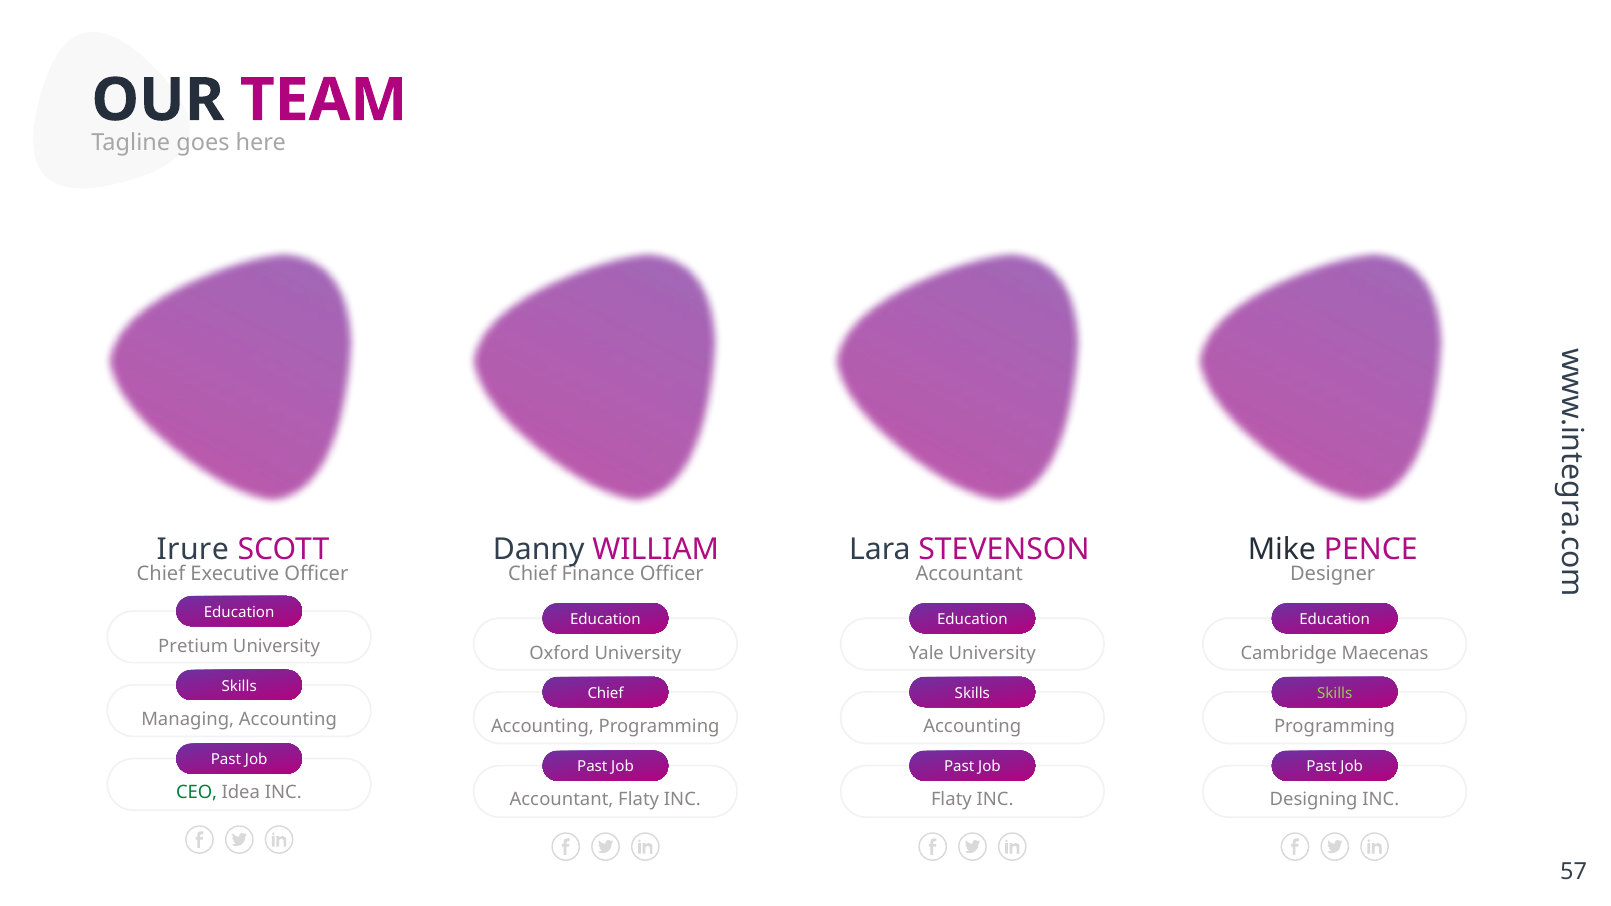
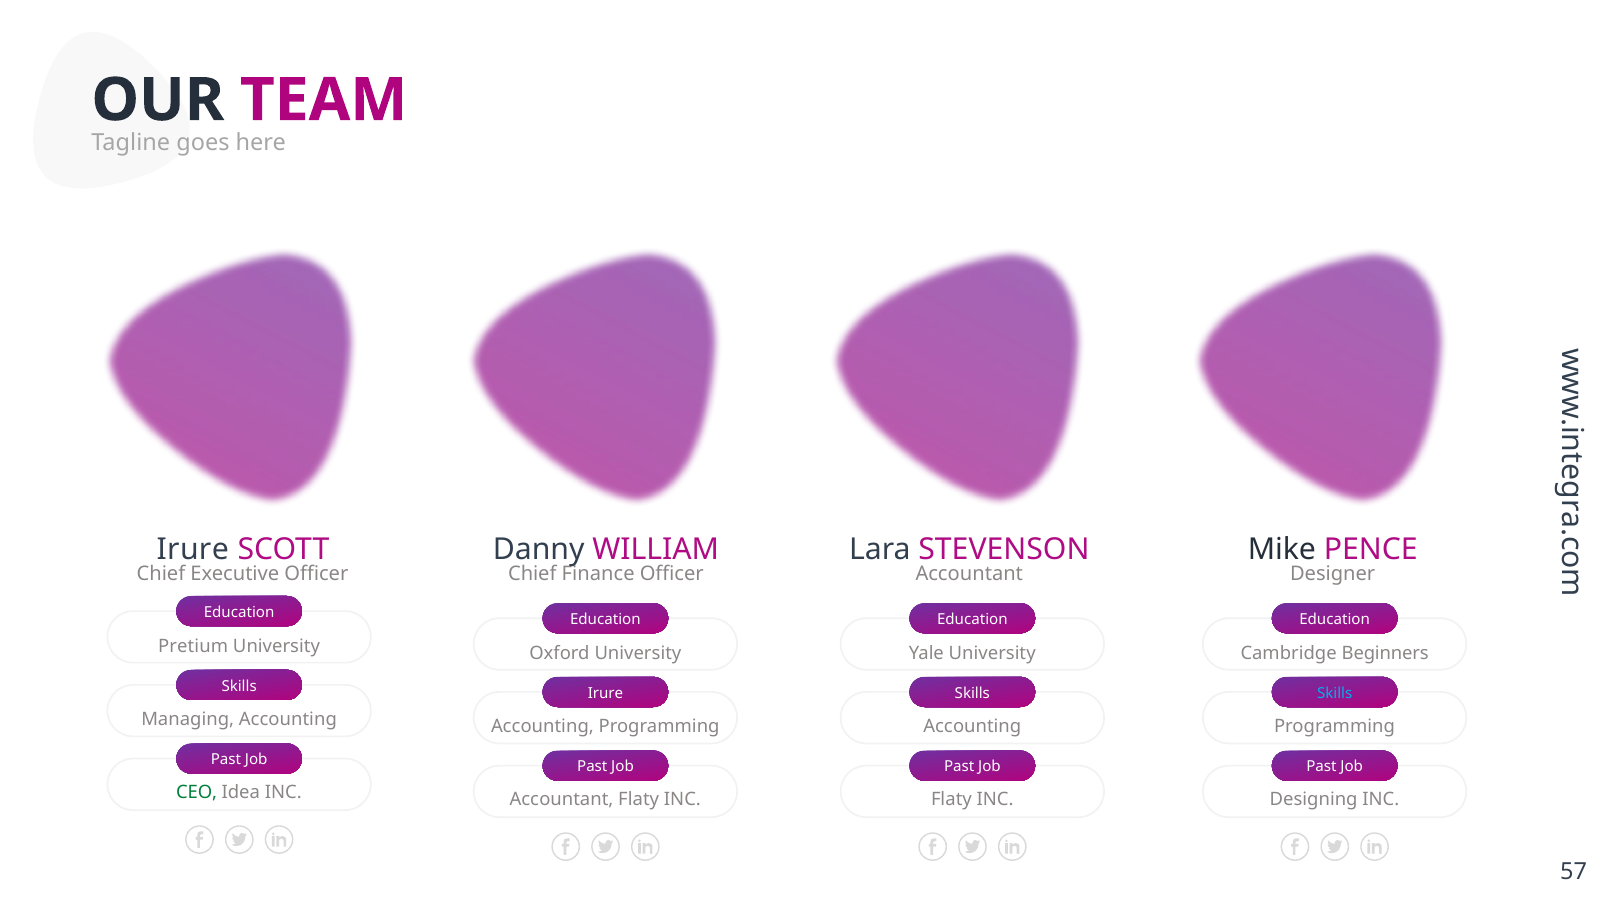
Maecenas: Maecenas -> Beginners (1385, 653)
Chief: Chief -> Irure (605, 693)
Skills colour: light green -> light blue (1335, 693)
